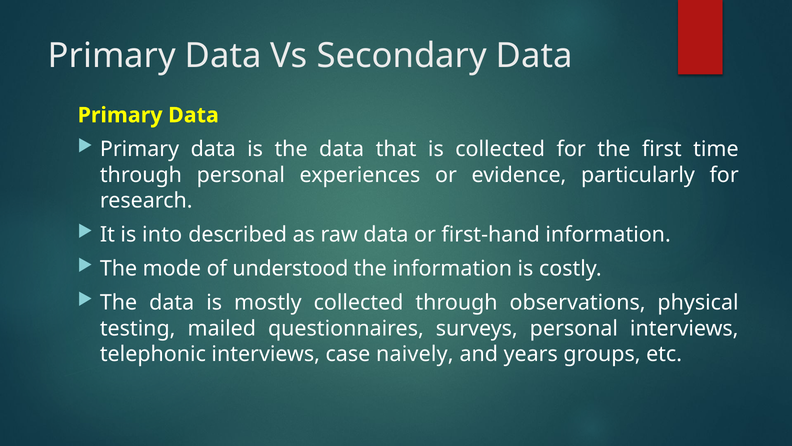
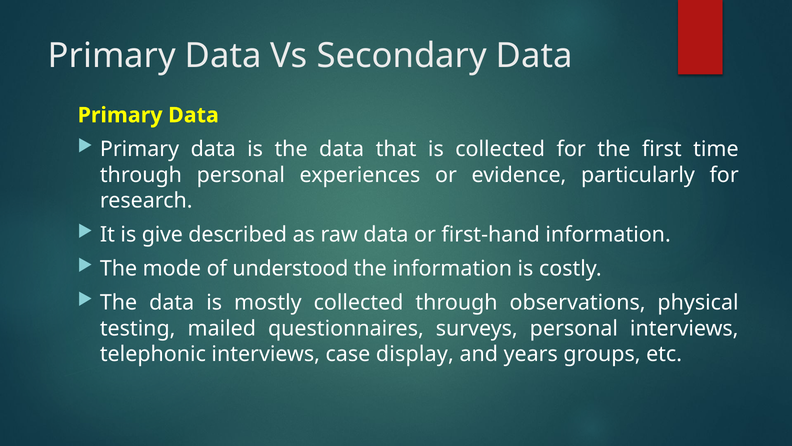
into: into -> give (162, 234)
naively: naively -> display (415, 354)
